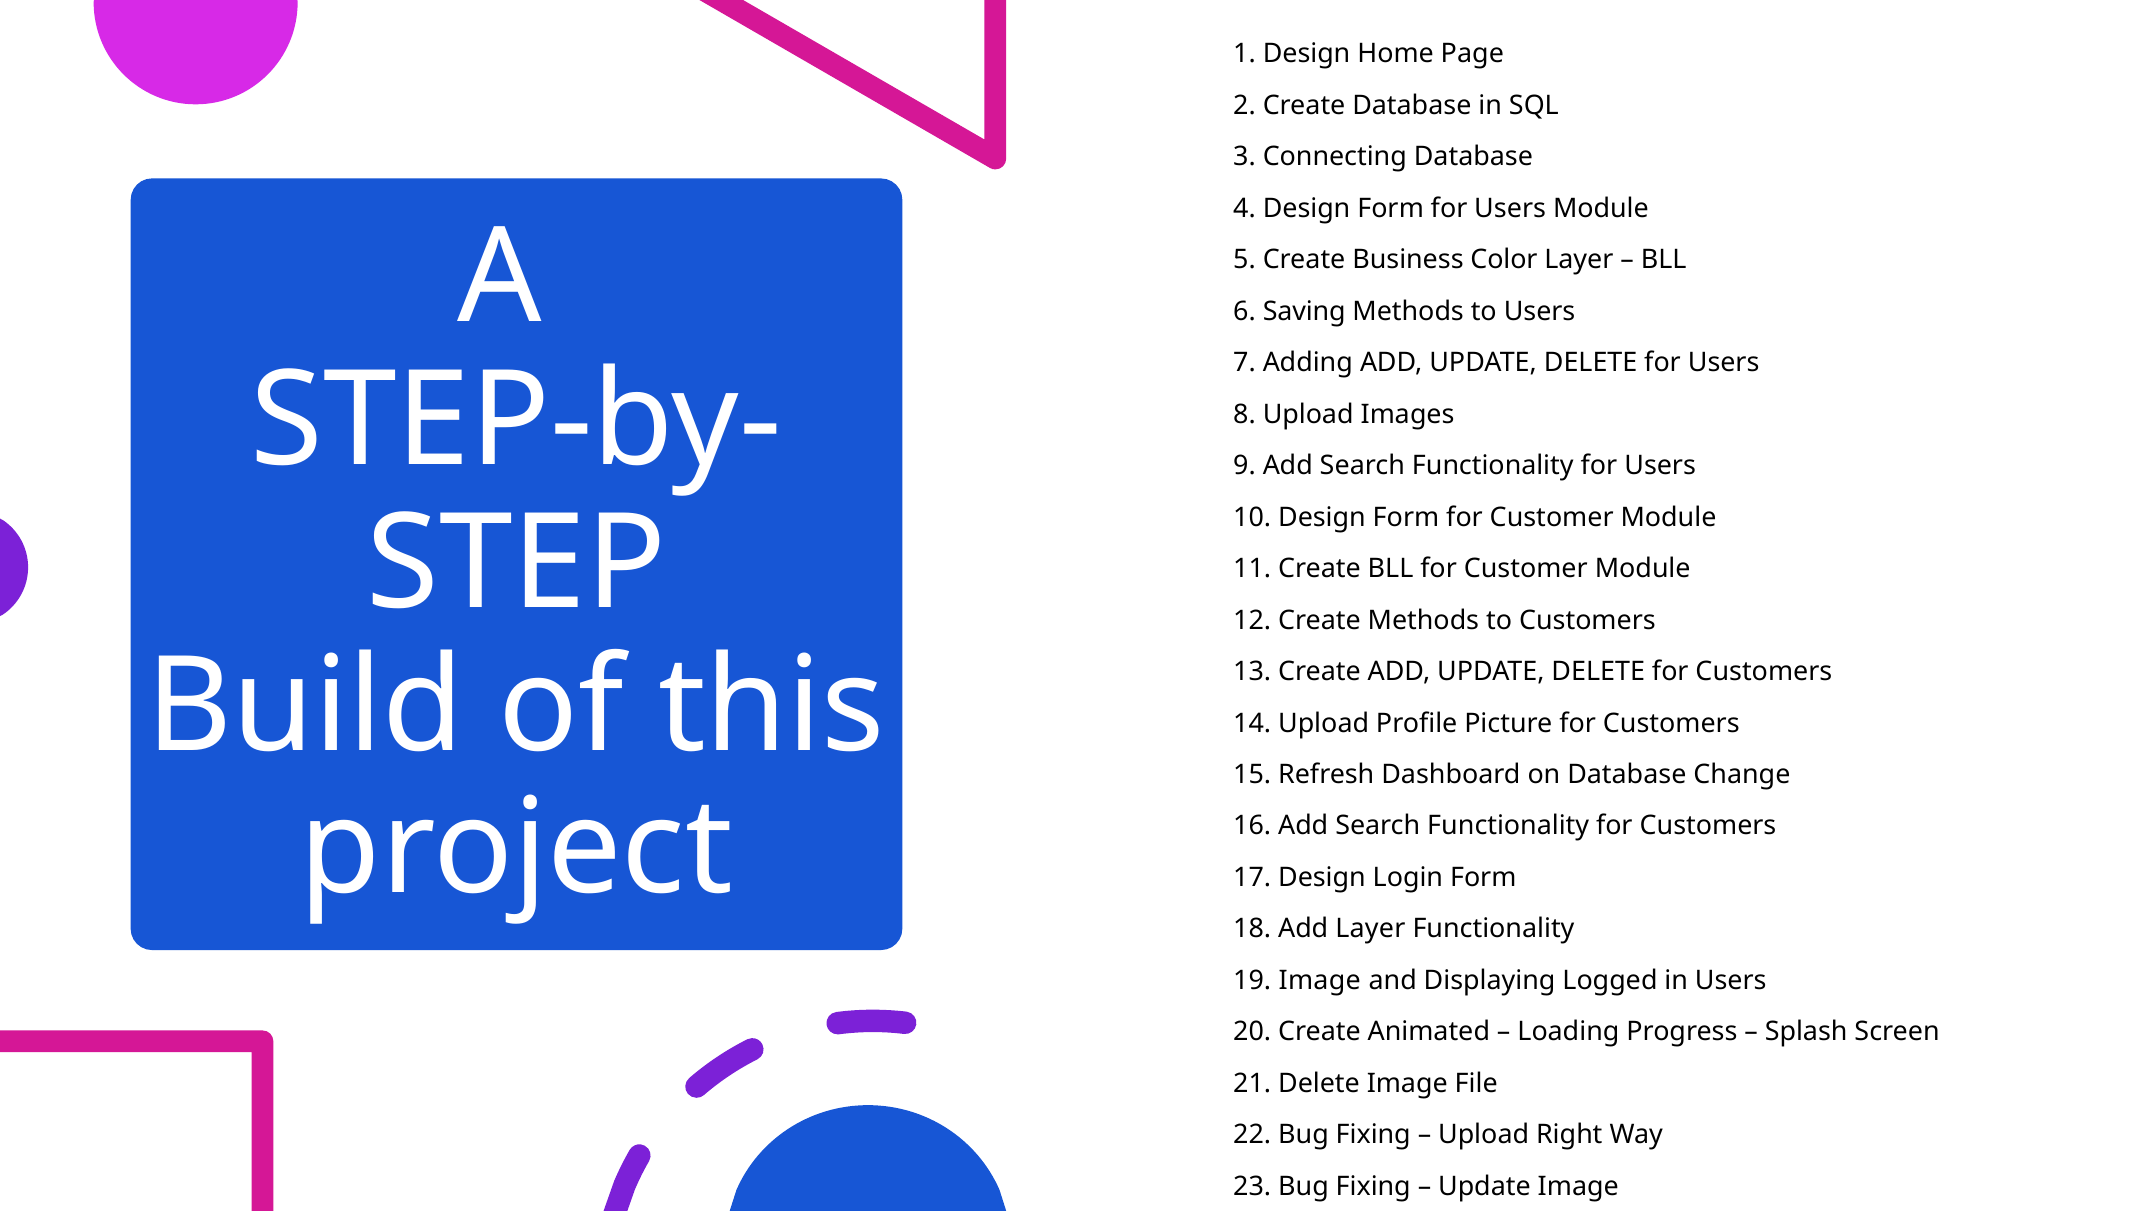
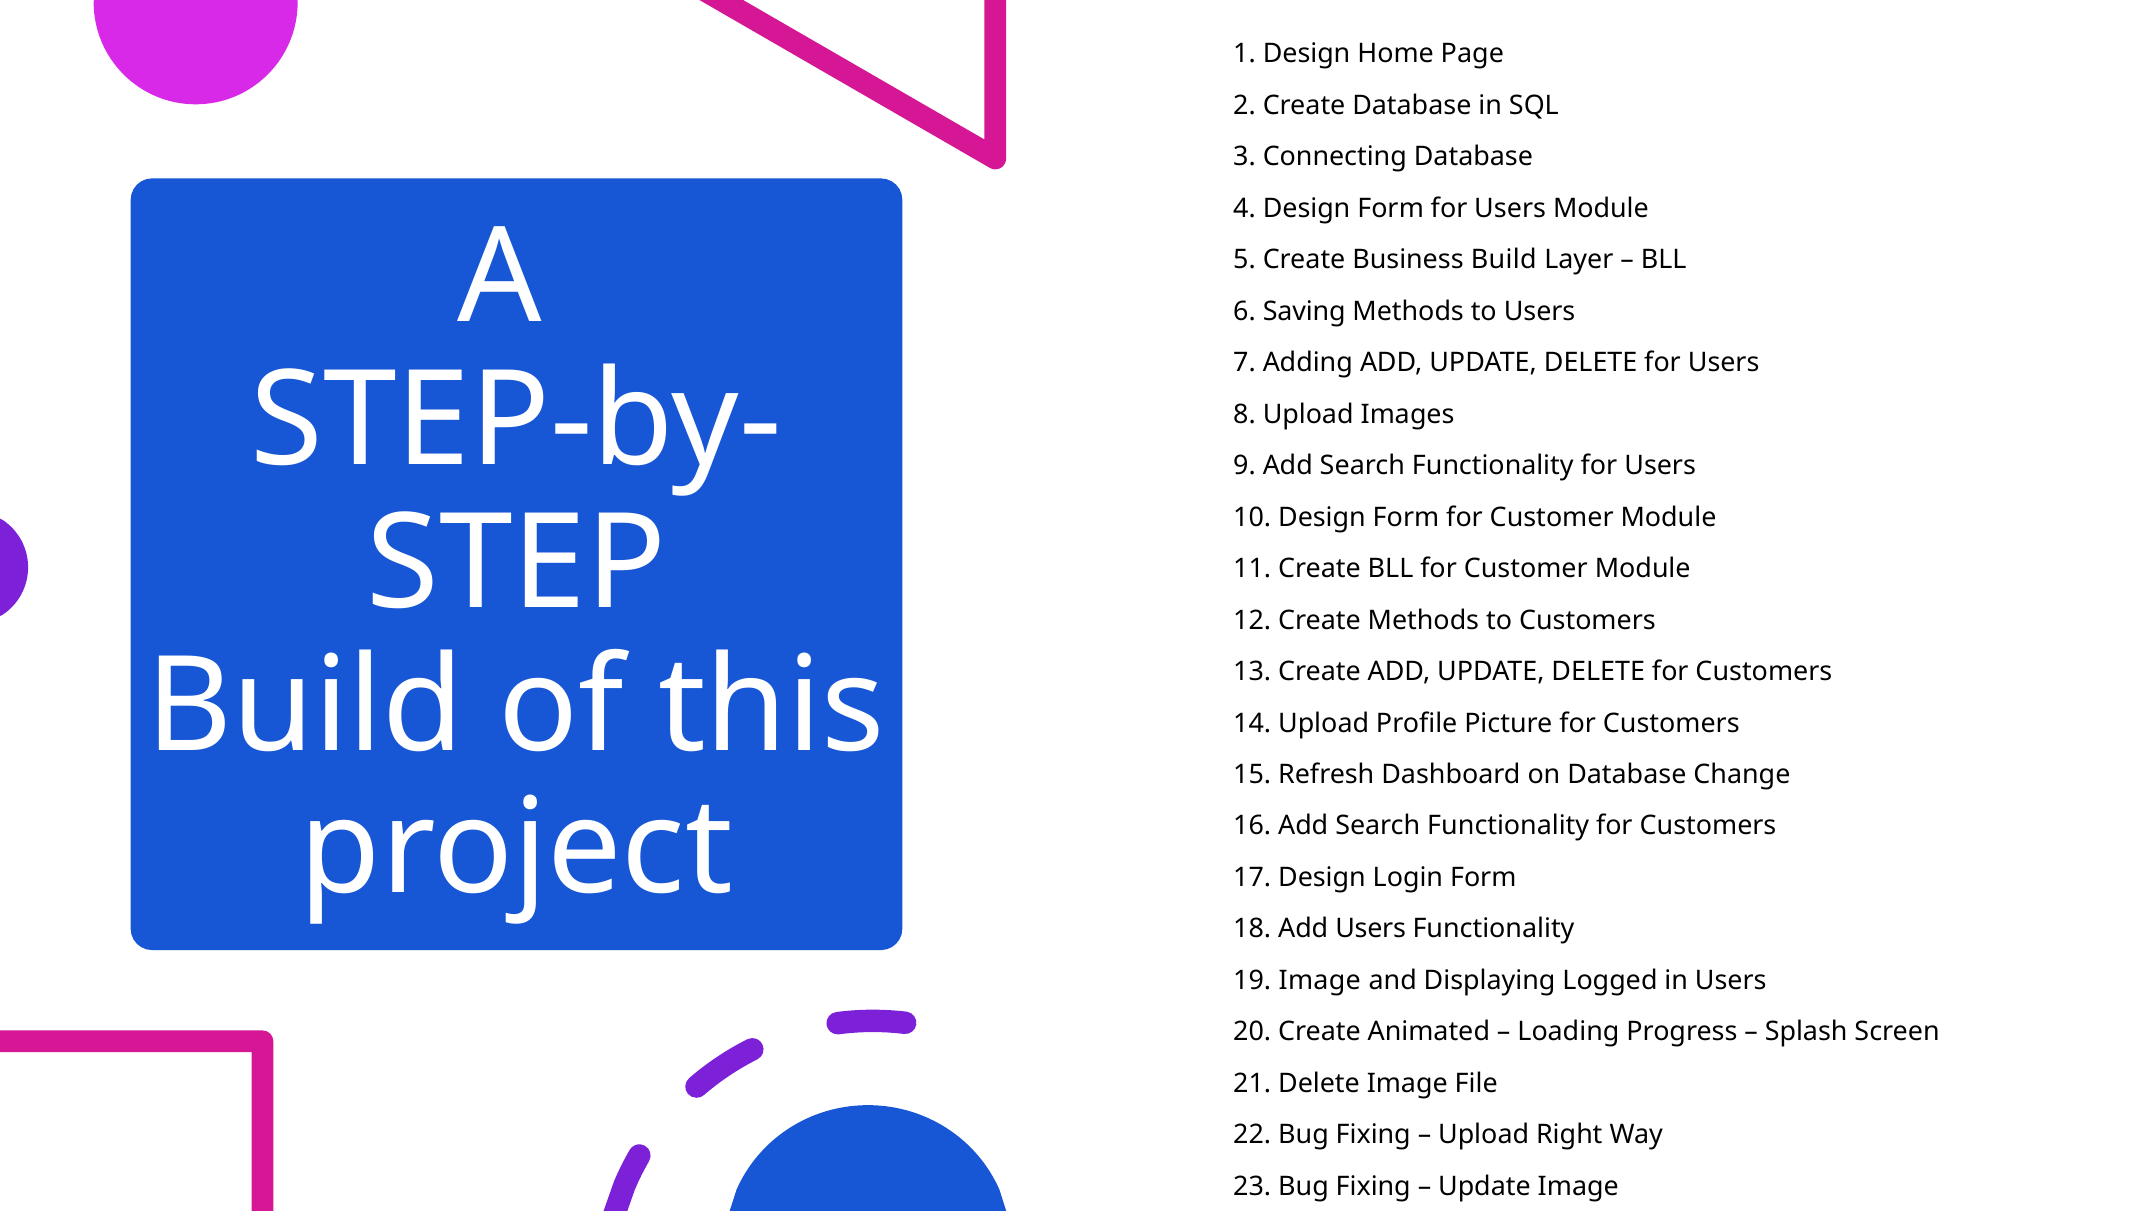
Business Color: Color -> Build (1504, 260)
Add Layer: Layer -> Users (1371, 929)
